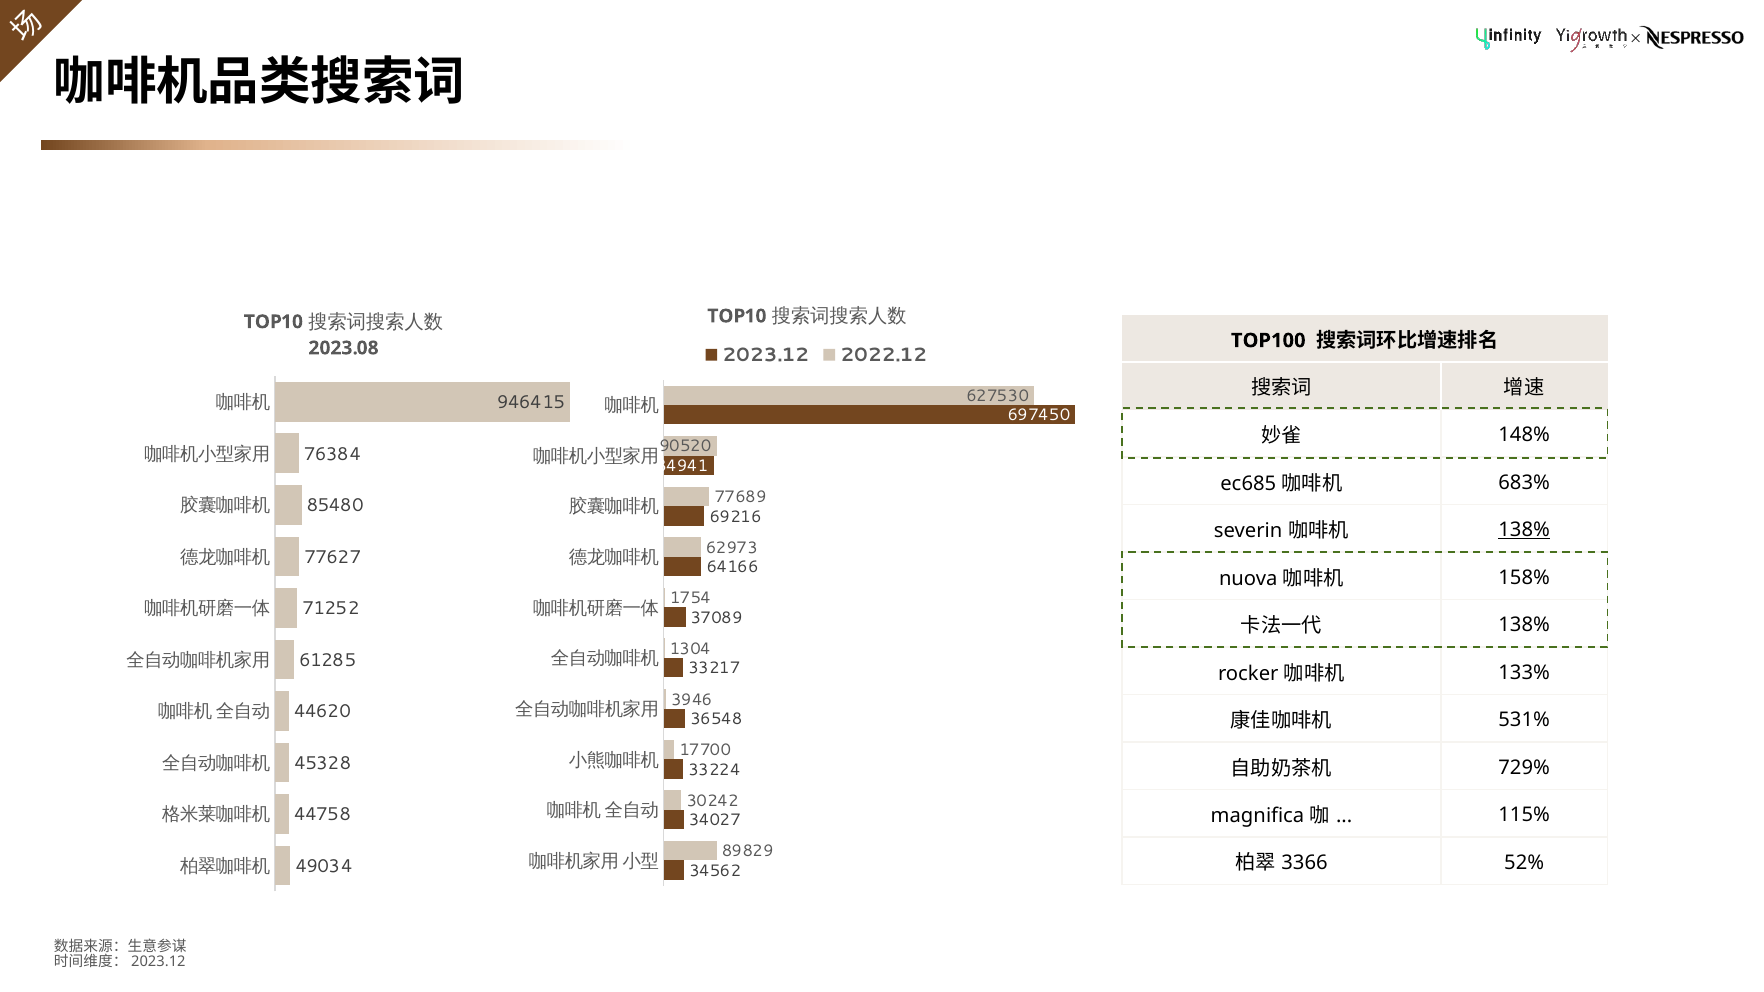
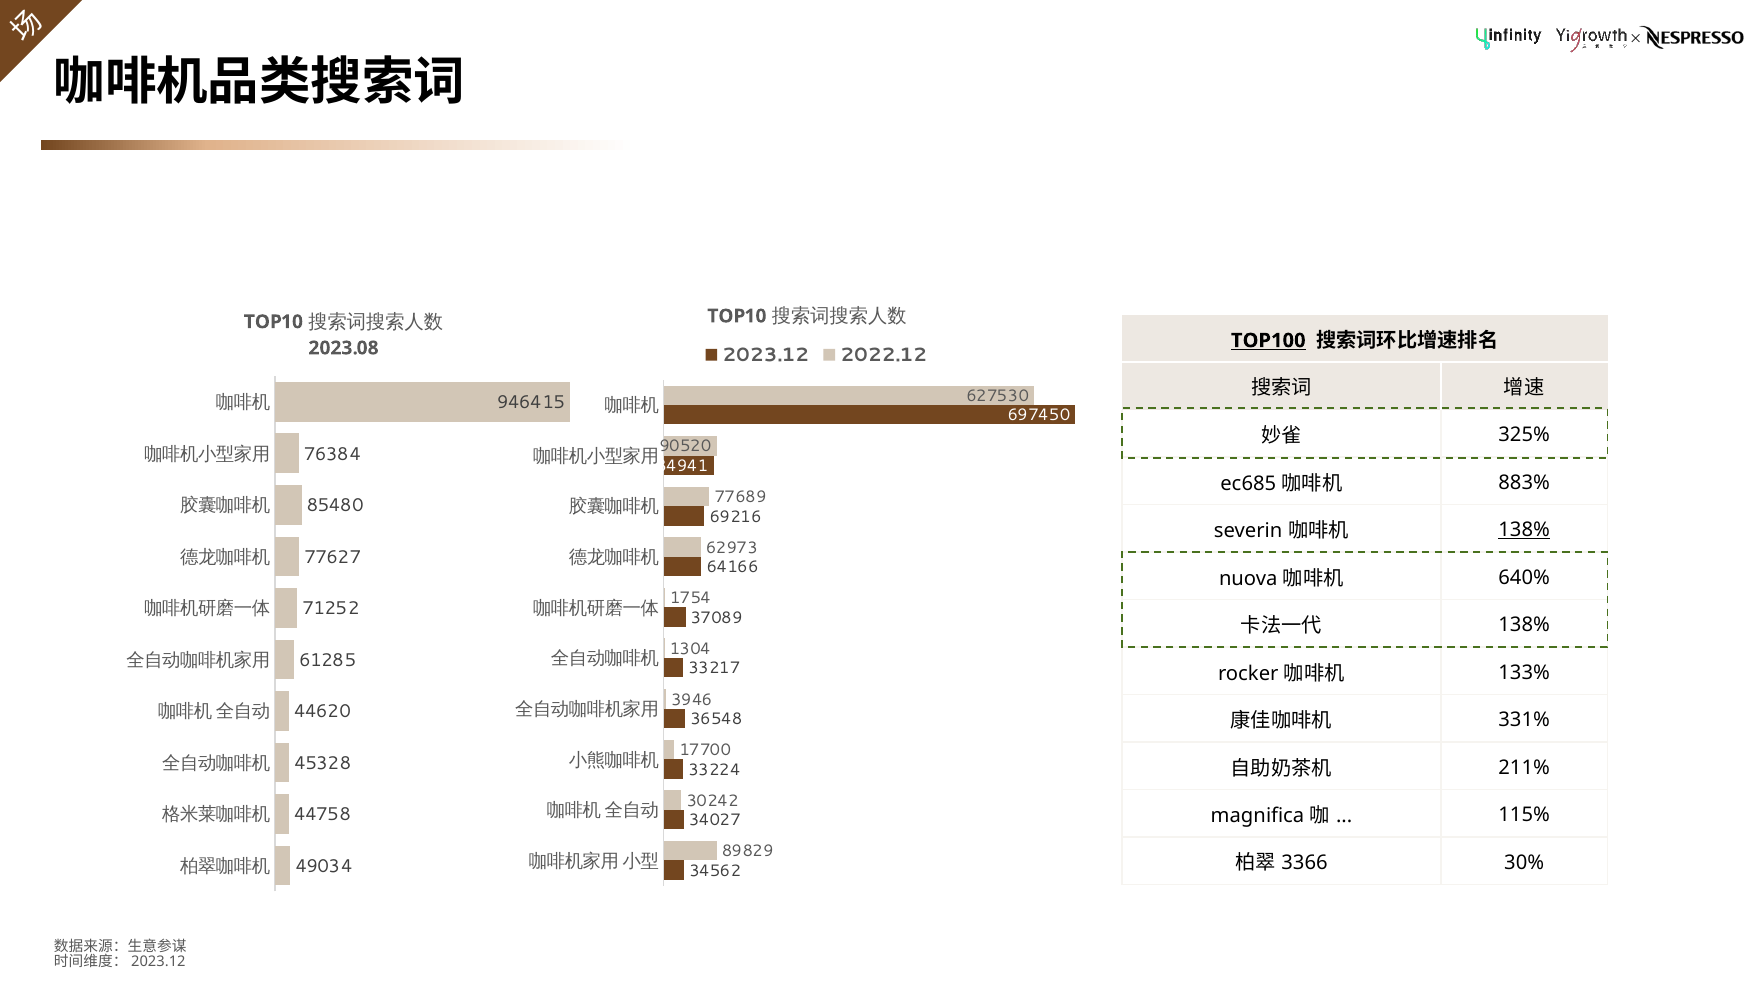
TOP100 underline: none -> present (1268, 341)
148%: 148% -> 325% (1524, 435)
683%: 683% -> 883% (1524, 483)
158%: 158% -> 640% (1524, 578)
531%: 531% -> 331% (1524, 720)
729%: 729% -> 211% (1524, 768)
52%: 52% -> 30% (1524, 863)
